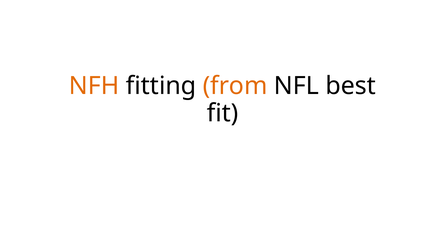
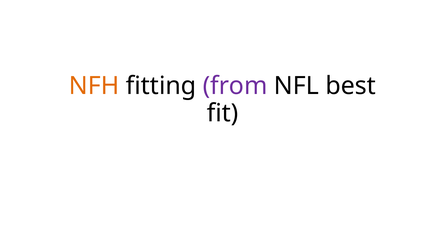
from colour: orange -> purple (235, 86)
